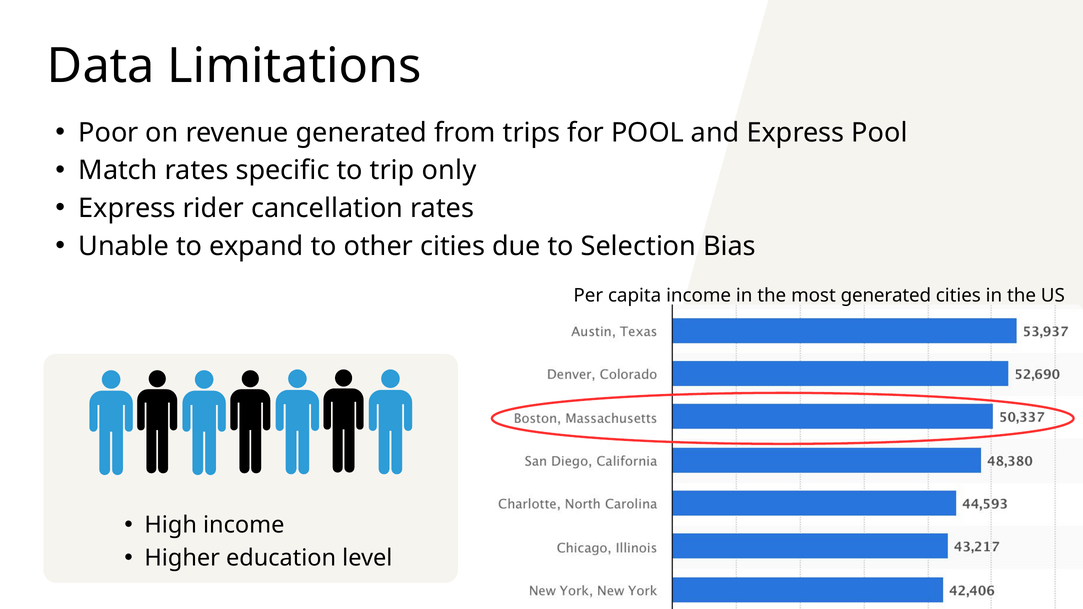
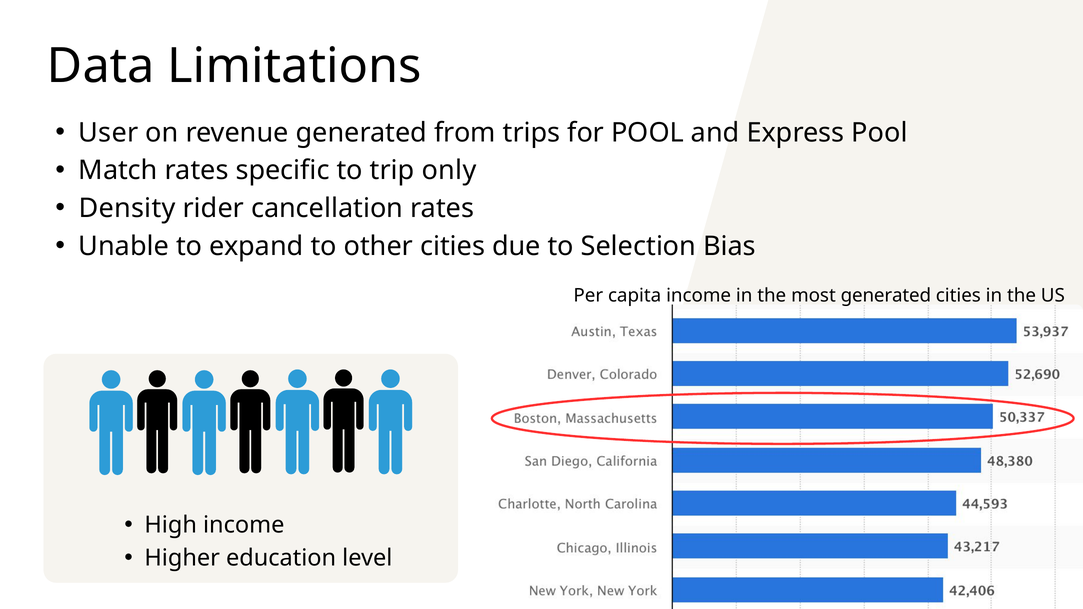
Poor: Poor -> User (108, 133)
Express: Express -> Density (127, 208)
